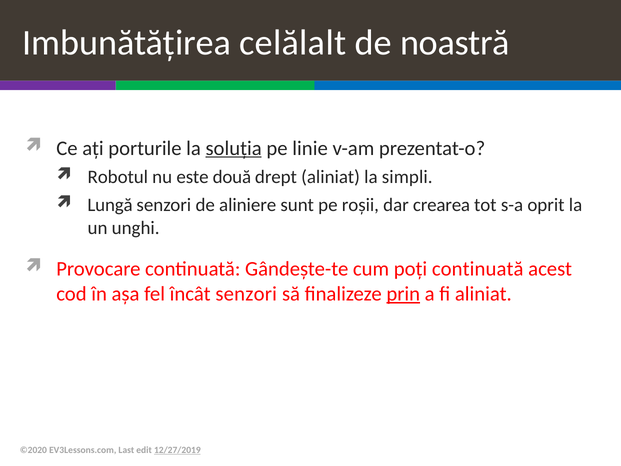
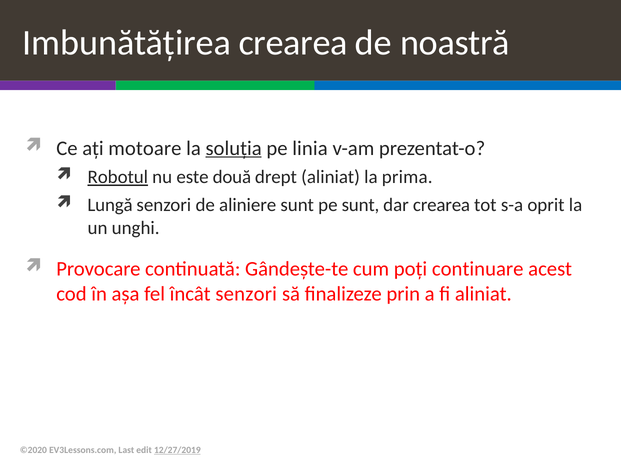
Imbunătățirea celălalt: celălalt -> crearea (293, 43)
porturile: porturile -> motoare (145, 148)
linie: linie -> linia (310, 148)
Robotul underline: none -> present (118, 177)
simpli: simpli -> prima (407, 177)
pe roșii: roșii -> sunt (360, 205)
poți continuată: continuată -> continuare (478, 269)
prin underline: present -> none (403, 294)
